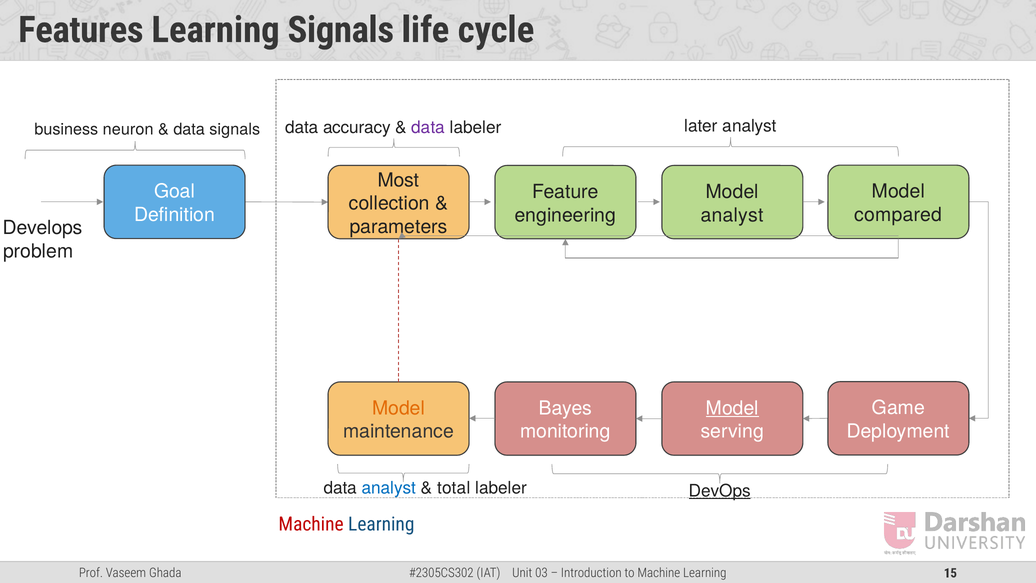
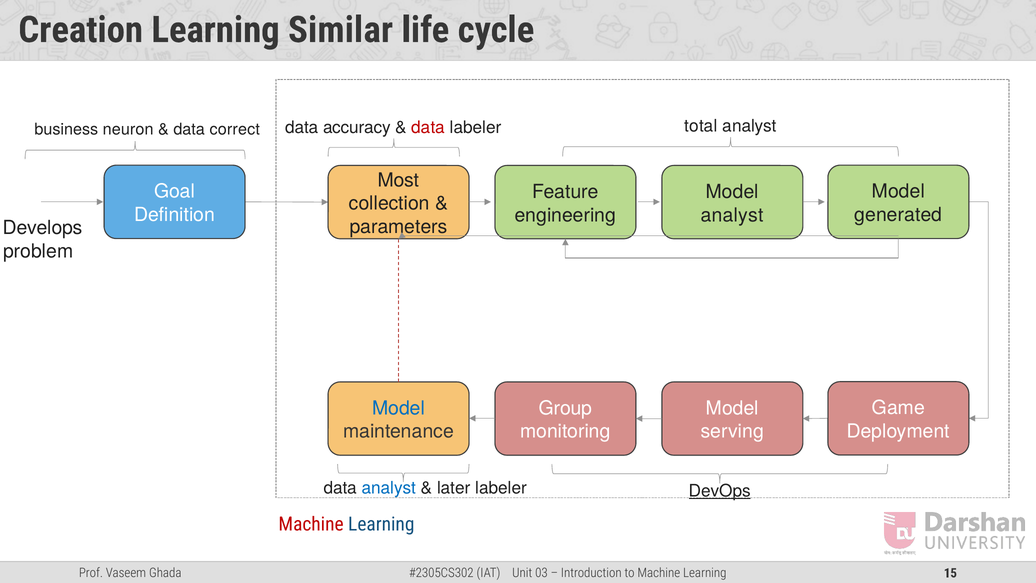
Features: Features -> Creation (81, 30)
Learning Signals: Signals -> Similar (341, 30)
data signals: signals -> correct (235, 129)
data colour: purple -> red (428, 128)
later: later -> total (701, 126)
compared: compared -> generated (898, 215)
Model colour: orange -> blue (399, 408)
Bayes: Bayes -> Group (566, 408)
Model underline: present -> none (732, 408)
total: total -> later (454, 488)
